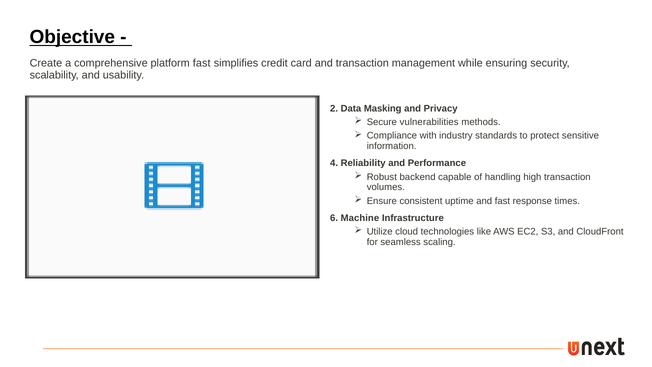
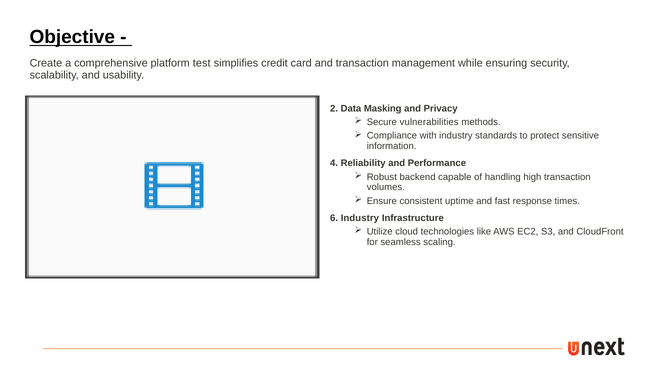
platform fast: fast -> test (202, 63)
6 Machine: Machine -> Industry (360, 218)
